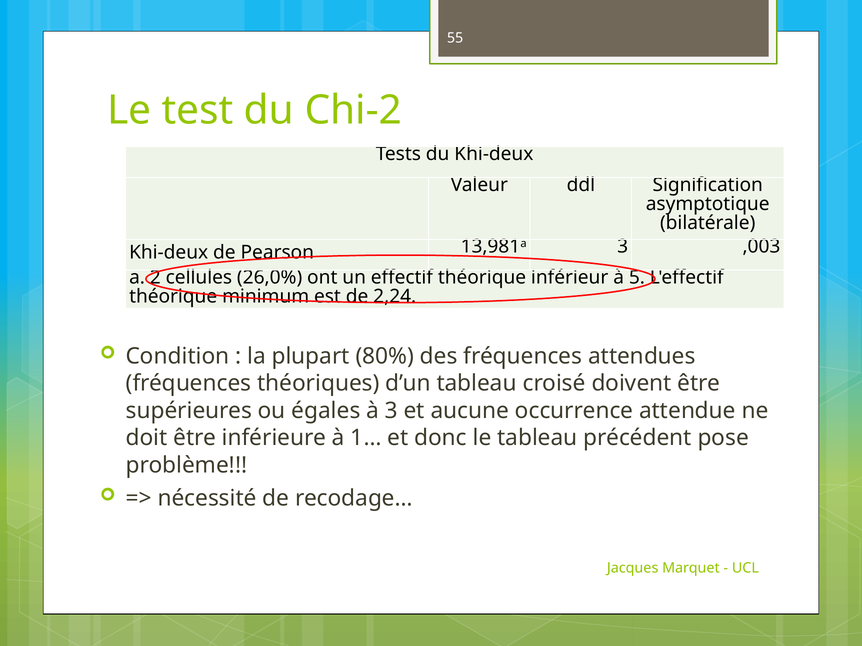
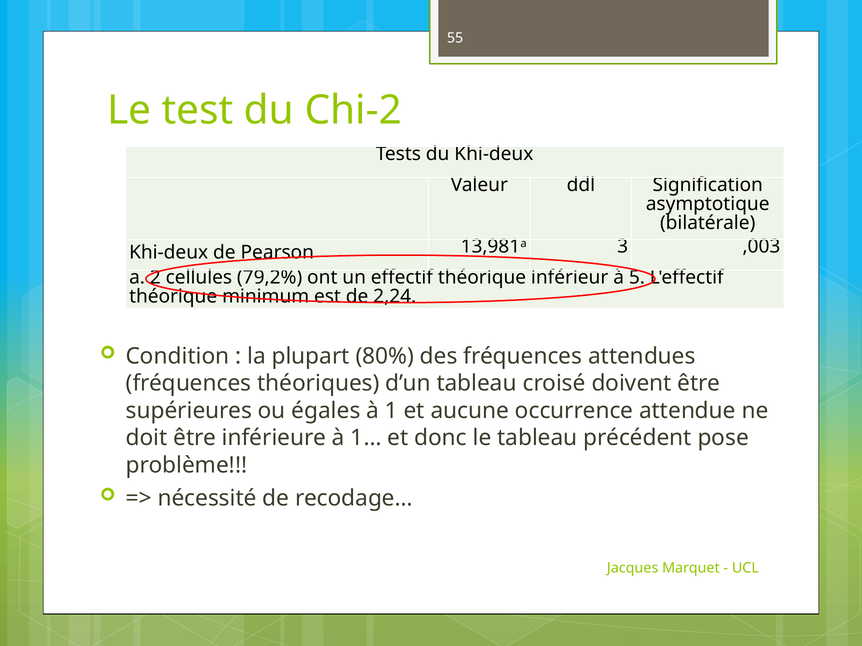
26,0%: 26,0% -> 79,2% (270, 278)
à 3: 3 -> 1 (391, 411)
